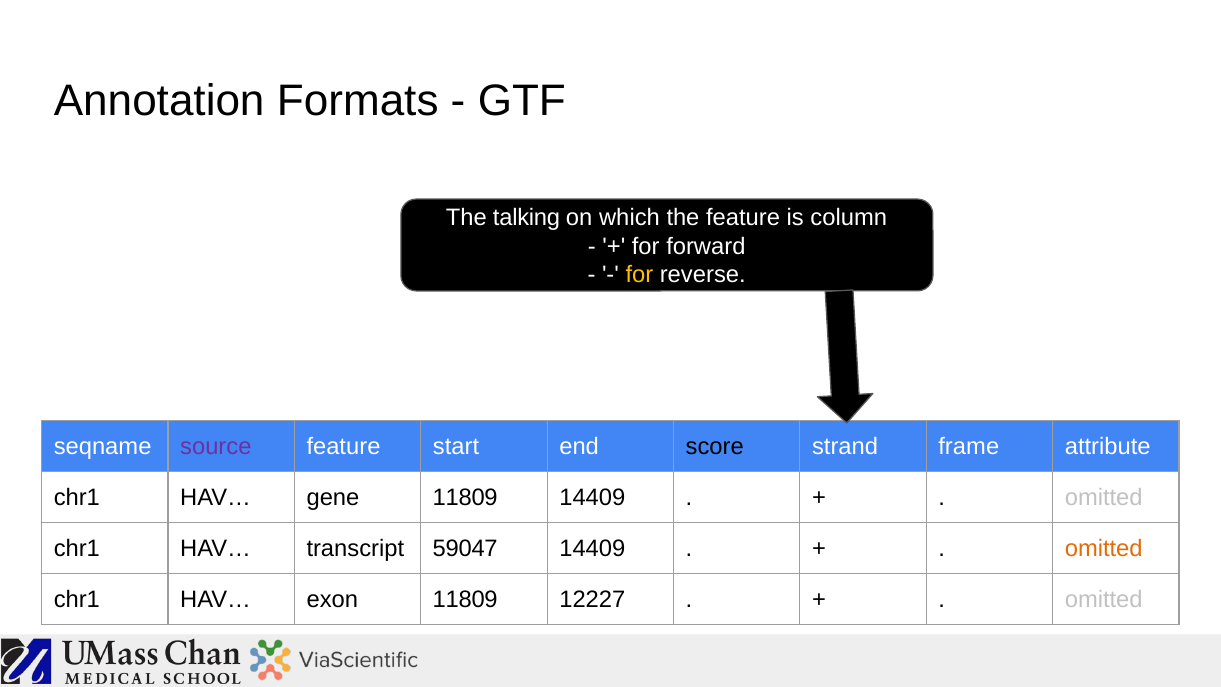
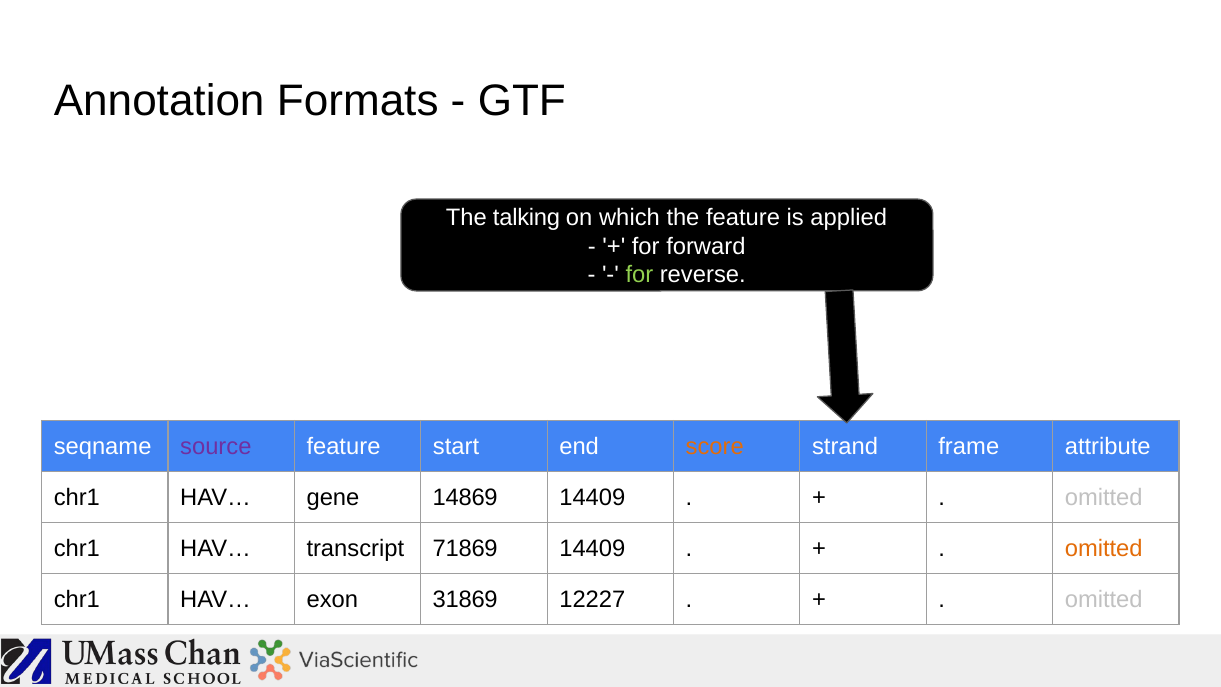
column: column -> applied (849, 218)
for colour: yellow -> light green (639, 275)
score colour: black -> orange (715, 446)
gene 11809: 11809 -> 14869 (465, 497)
59047: 59047 -> 71869 (465, 548)
exon 11809: 11809 -> 31869 (465, 599)
